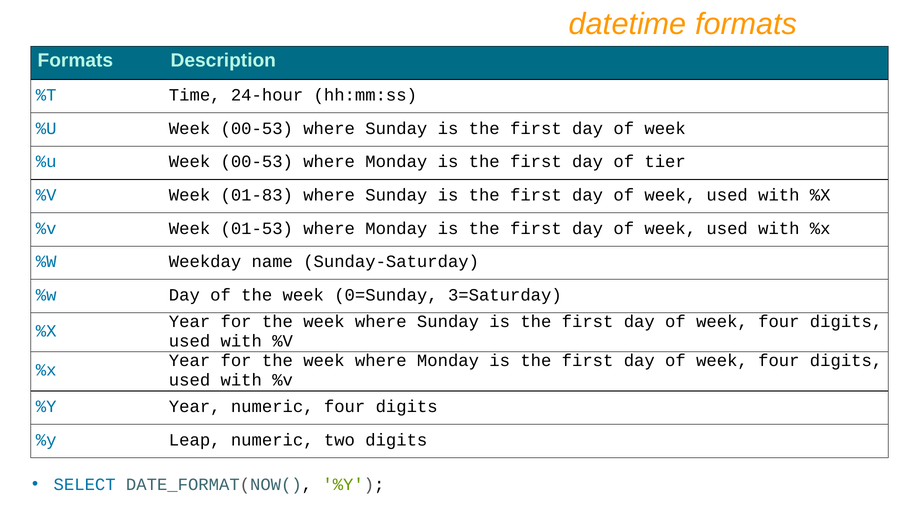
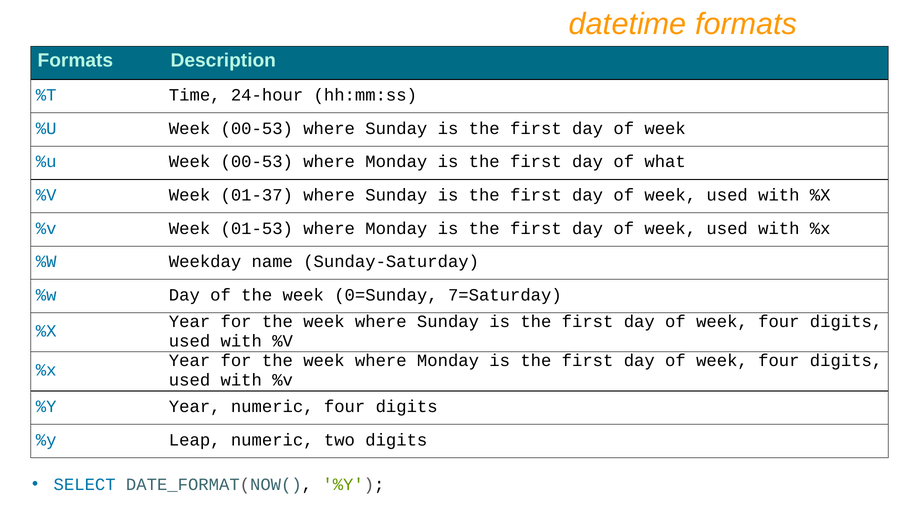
tier: tier -> what (665, 162)
01-83: 01-83 -> 01-37 (257, 195)
3=Saturday: 3=Saturday -> 7=Saturday (505, 295)
